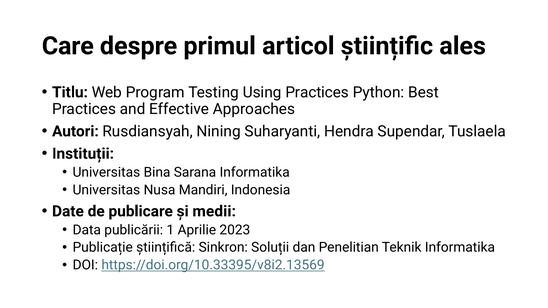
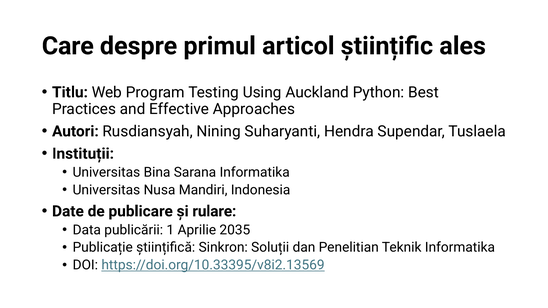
Using Practices: Practices -> Auckland (317, 92)
medii: medii -> rulare (214, 211)
2023: 2023 -> 2035 (235, 230)
